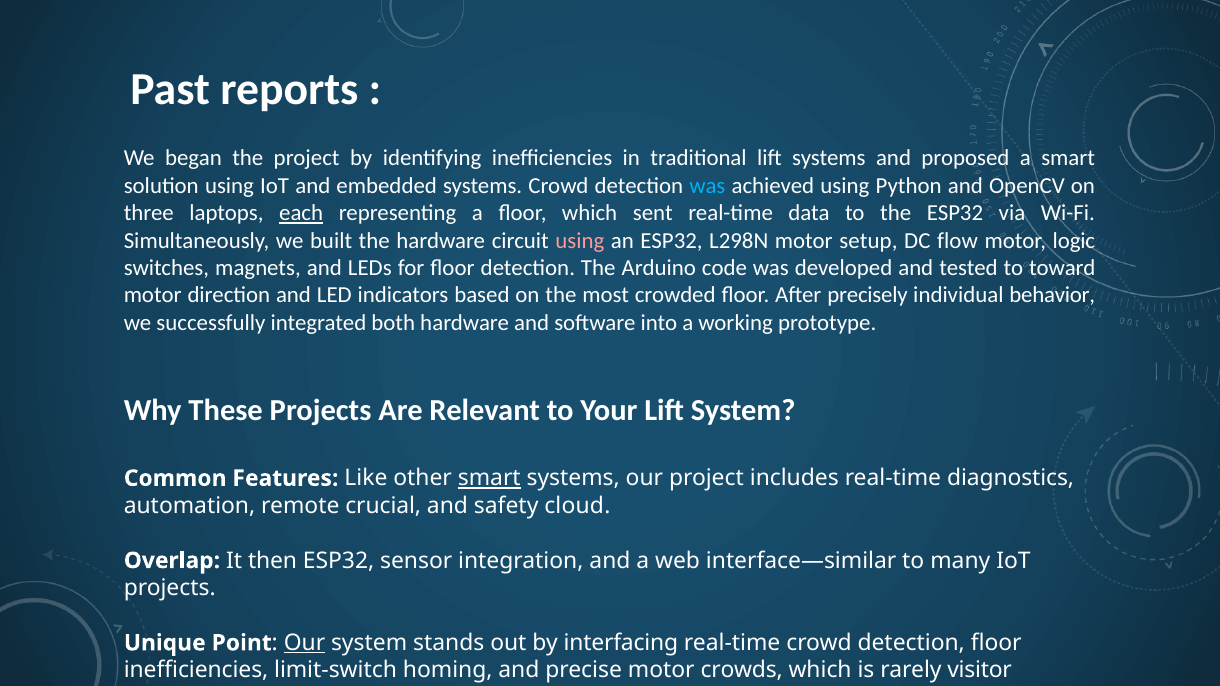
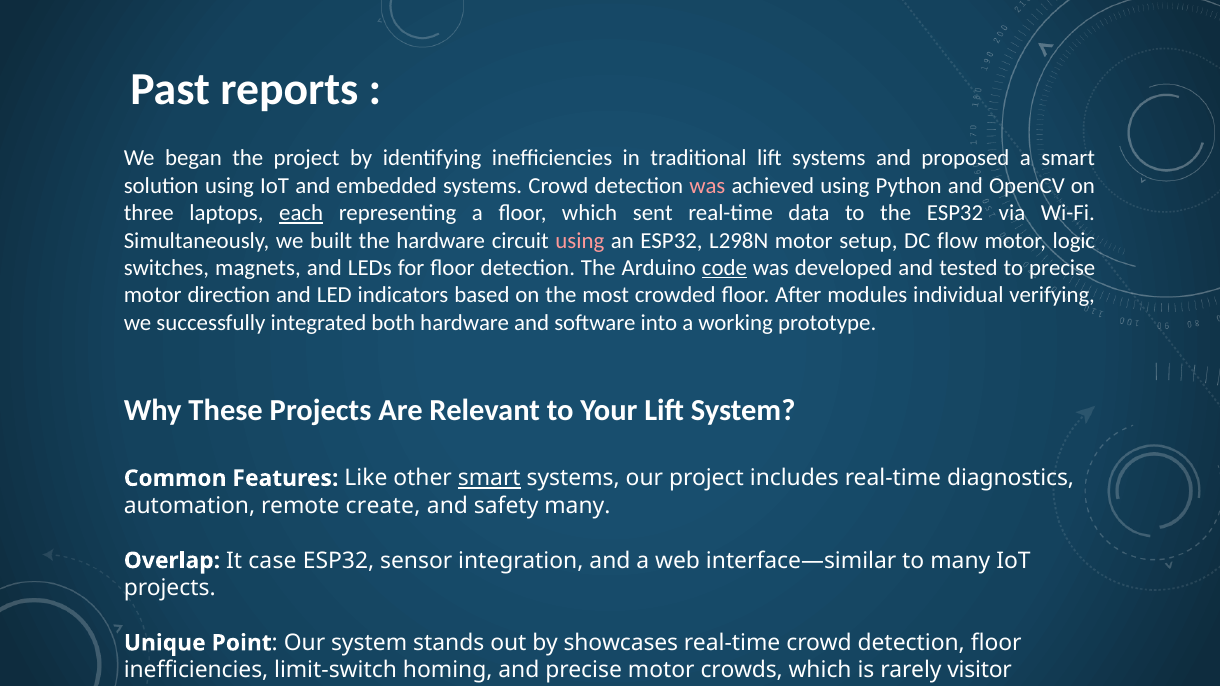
was colour: light blue -> pink (707, 186)
code underline: none -> present (724, 268)
to toward: toward -> precise (1062, 268)
precisely: precisely -> modules (867, 295)
behavior: behavior -> verifying (1052, 295)
crucial: crucial -> create (383, 506)
safety cloud: cloud -> many (577, 506)
then: then -> case (272, 561)
Our underline: present -> none (304, 643)
interfacing: interfacing -> showcases (621, 643)
